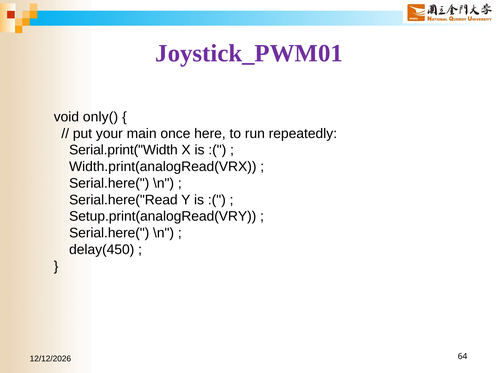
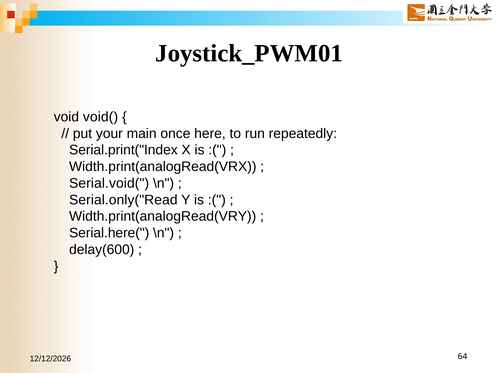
Joystick_PWM01 colour: purple -> black (249, 53)
only(: only( -> void( (101, 117)
Serial.print("Width: Serial.print("Width -> Serial.print("Index (123, 150)
Serial.here(: Serial.here( -> Serial.void( (109, 183)
Serial.here("Read: Serial.here("Read -> Serial.only("Read (123, 200)
Setup.print(analogRead(VRY: Setup.print(analogRead(VRY -> Width.print(analogRead(VRY (163, 216)
delay(450: delay(450 -> delay(600 (102, 249)
